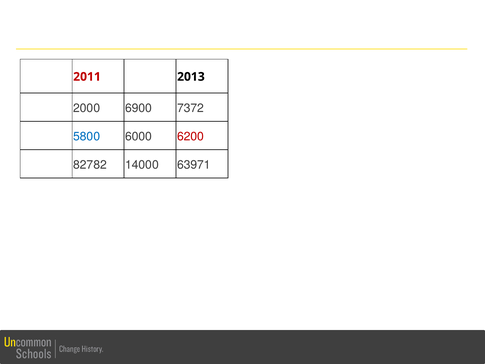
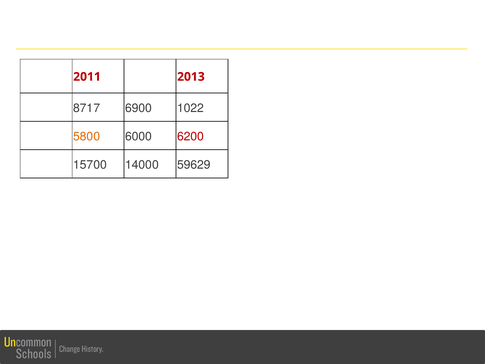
2013 colour: black -> red (191, 77)
2000: 2000 -> 8717 (87, 108)
7372: 7372 -> 1022 (191, 108)
5800 colour: blue -> orange (87, 137)
82782: 82782 -> 15700 (90, 165)
63971: 63971 -> 59629 (194, 165)
